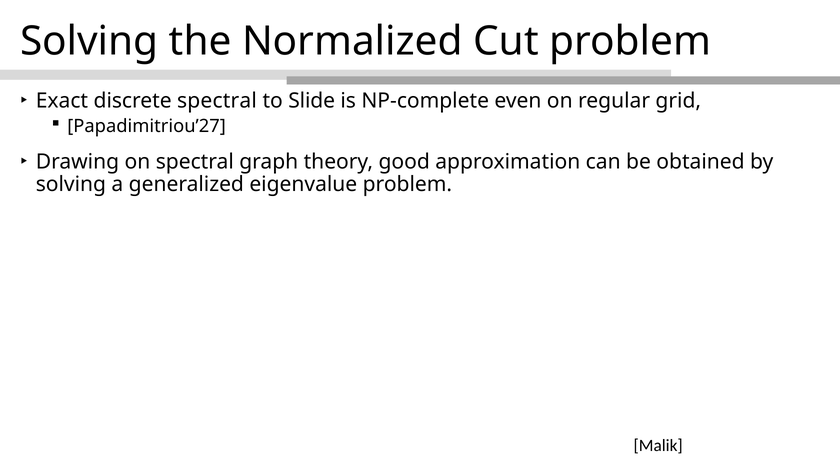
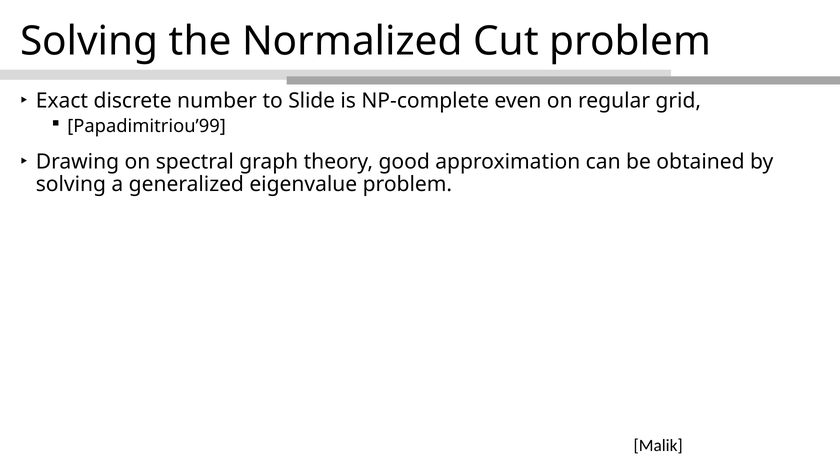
discrete spectral: spectral -> number (217, 101)
Papadimitriou’27: Papadimitriou’27 -> Papadimitriou’99 (147, 126)
